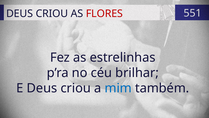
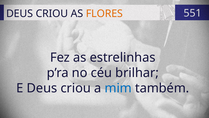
FLORES colour: red -> orange (104, 14)
